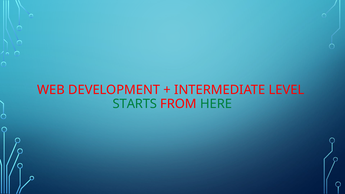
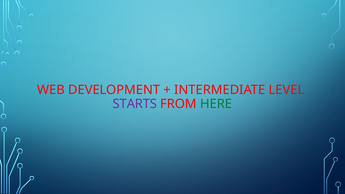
STARTS colour: green -> purple (135, 104)
